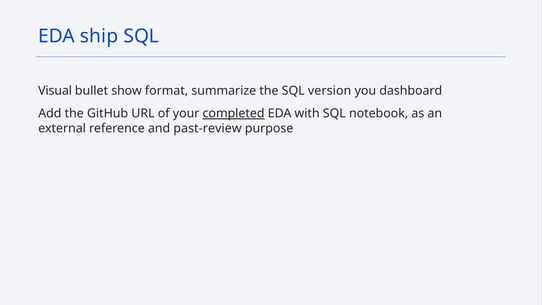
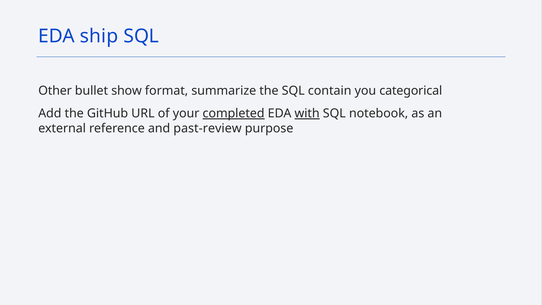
Visual: Visual -> Other (55, 91)
version: version -> contain (330, 91)
dashboard: dashboard -> categorical (411, 91)
with underline: none -> present (307, 113)
